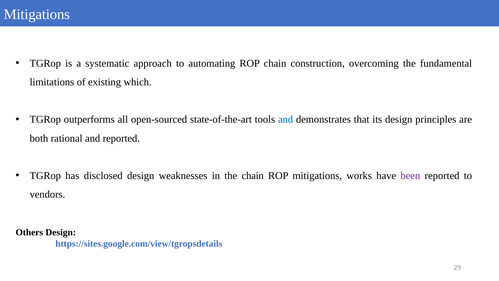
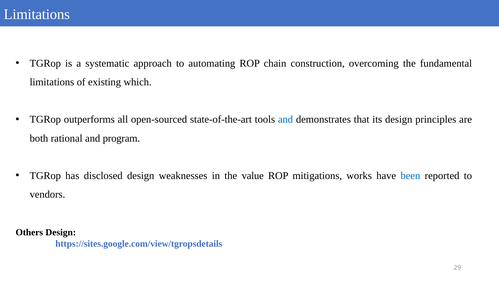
Mitigations: Mitigations -> Limitations (37, 14)
and reported: reported -> program (121, 138)
the chain: chain -> value (253, 176)
been colour: purple -> blue (410, 176)
